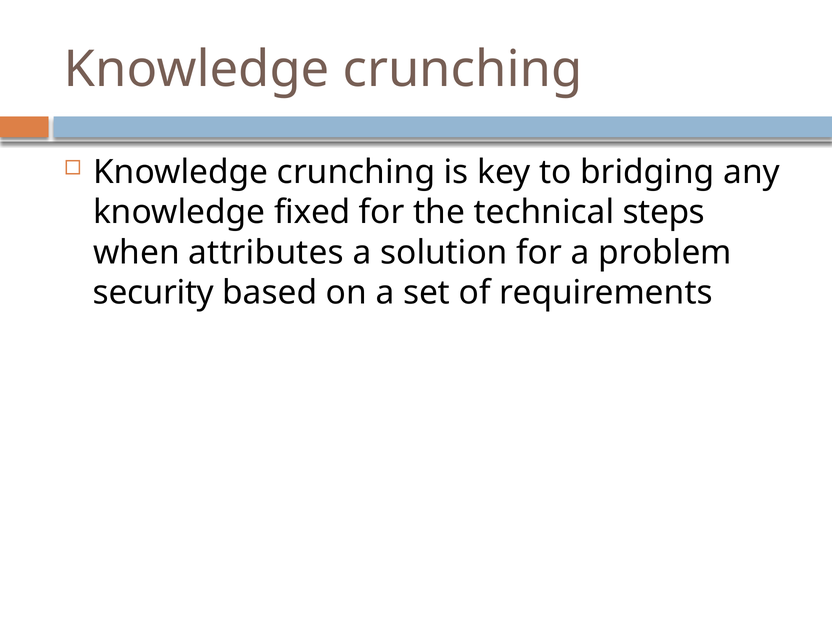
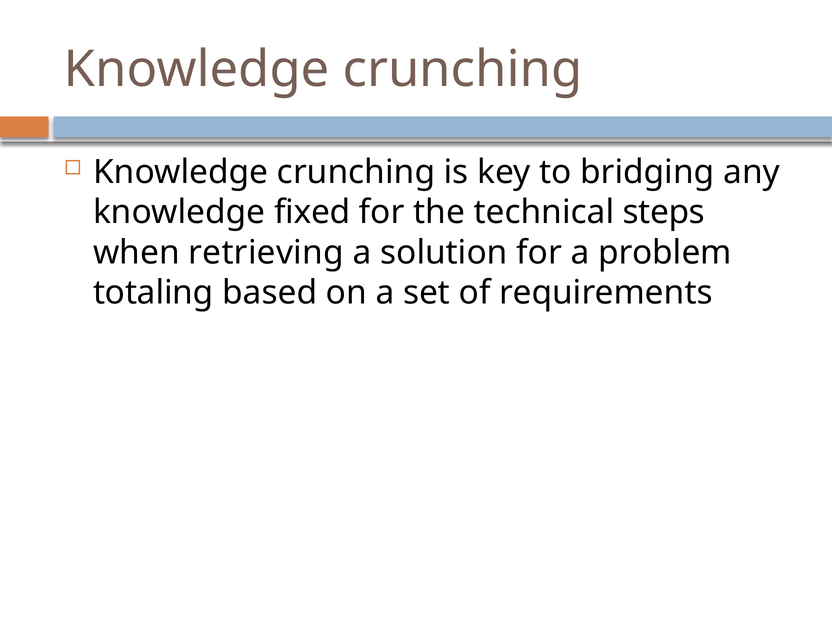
attributes: attributes -> retrieving (266, 253)
security: security -> totaling (153, 293)
